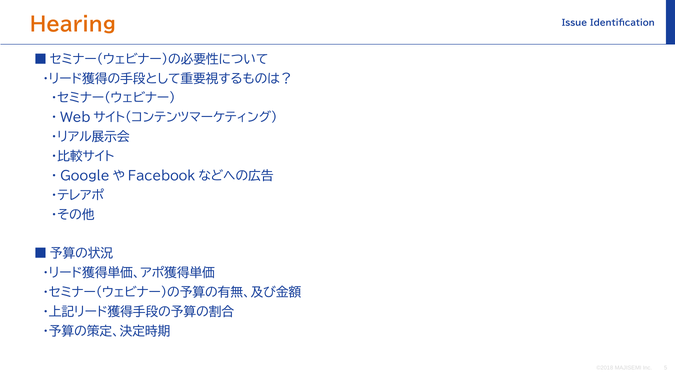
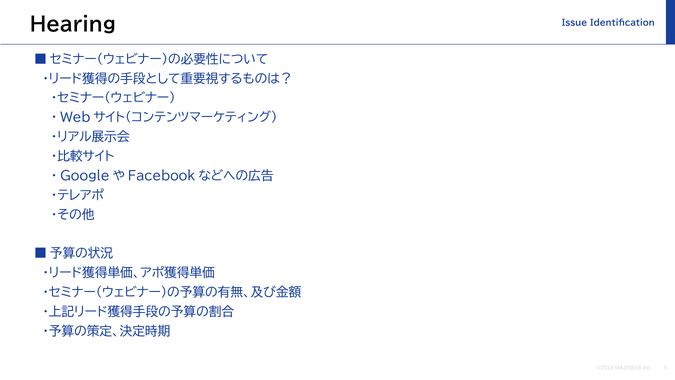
Hearing colour: orange -> black (73, 25)
